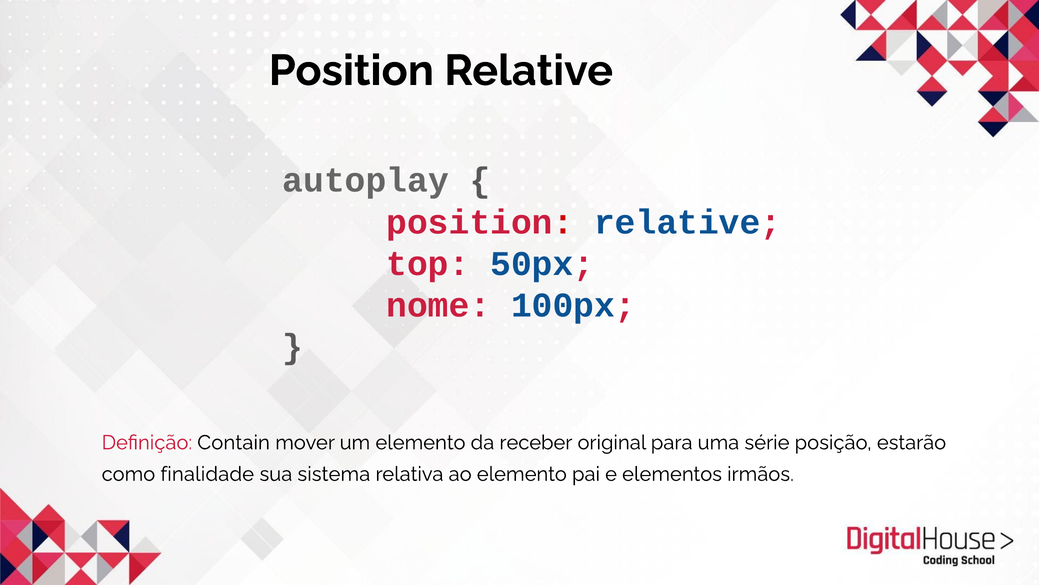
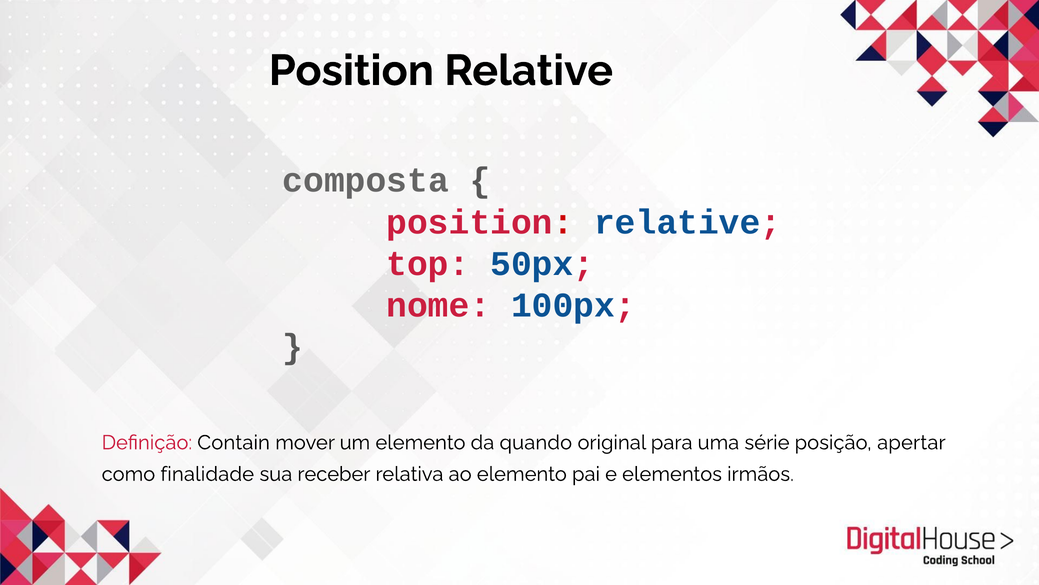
autoplay: autoplay -> composta (366, 180)
receber: receber -> quando (536, 442)
estarão: estarão -> apertar (911, 442)
sistema: sistema -> receber (334, 474)
